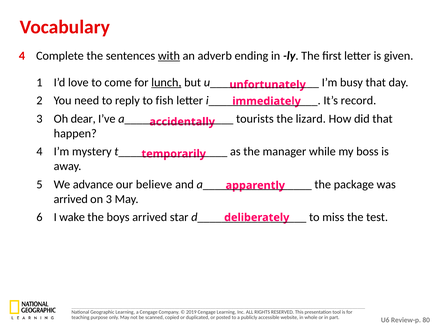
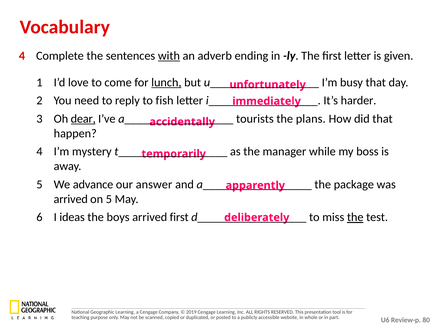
record: record -> harder (359, 101)
dear underline: none -> present (83, 119)
lizard: lizard -> plans (311, 119)
believe: believe -> answer (154, 184)
on 3: 3 -> 5 (109, 199)
wake: wake -> ideas (72, 217)
arrived star: star -> first (179, 217)
the underline: none -> present (355, 217)
